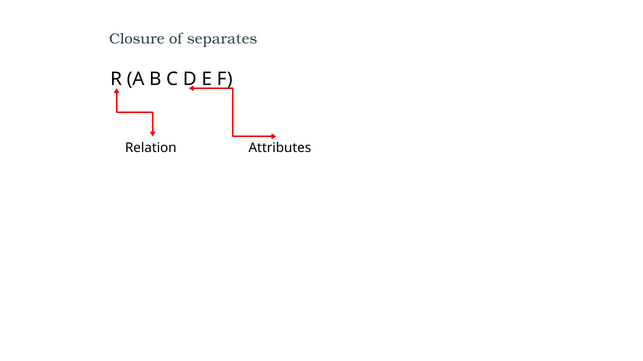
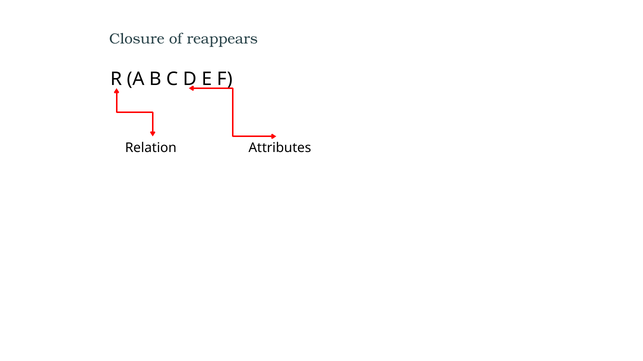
separates: separates -> reappears (222, 39)
